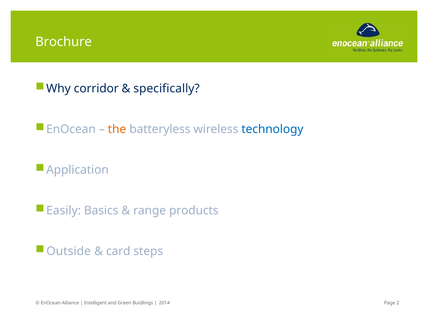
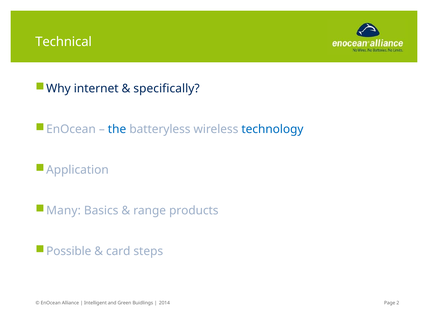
Brochure: Brochure -> Technical (64, 42)
corridor: corridor -> internet (96, 89)
the colour: orange -> blue (117, 129)
Easily: Easily -> Many (64, 210)
Outside: Outside -> Possible (69, 251)
